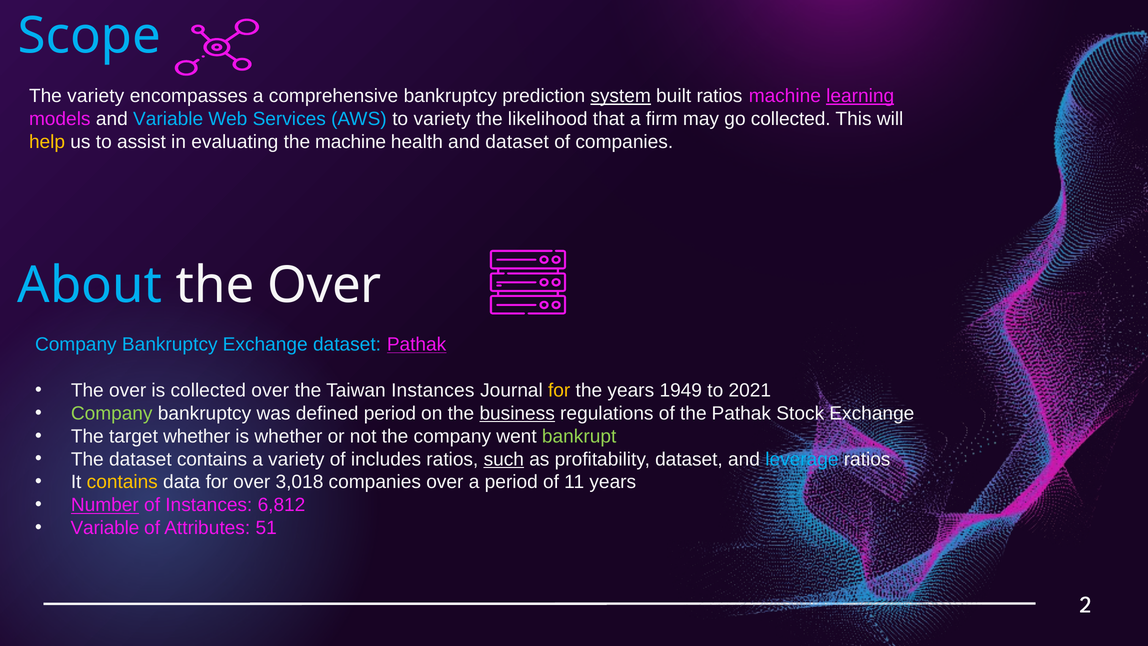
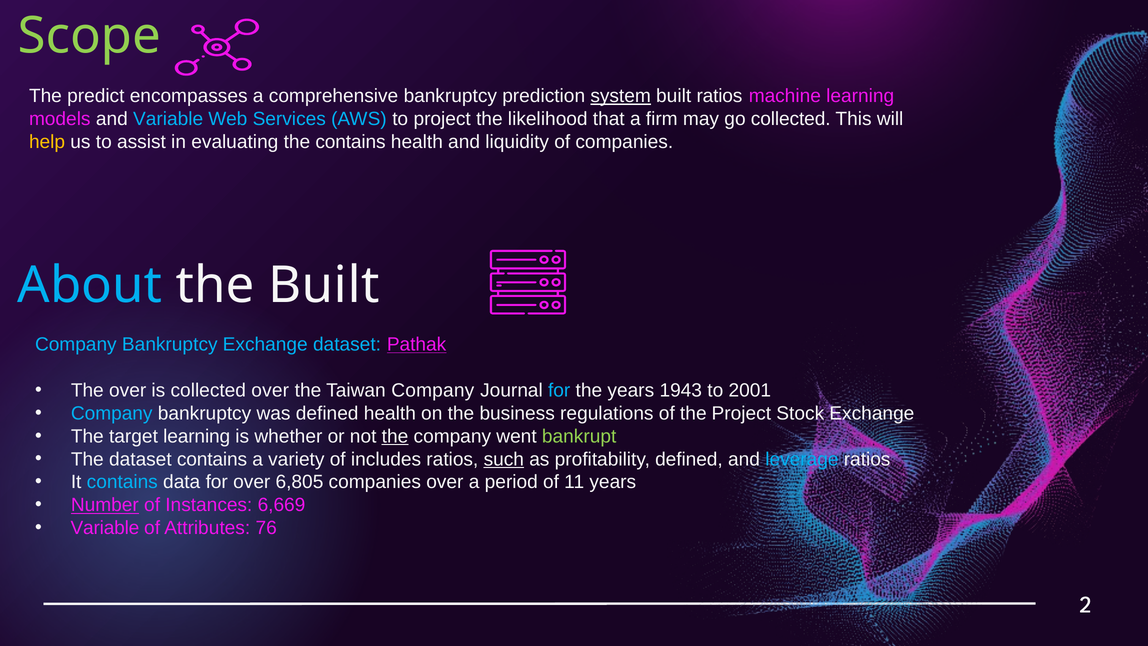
Scope colour: light blue -> light green (89, 36)
The variety: variety -> predict (96, 96)
learning underline: present -> none (860, 96)
to variety: variety -> project (442, 119)
the machine: machine -> contains (351, 142)
and dataset: dataset -> liquidity (517, 142)
Over: Over -> Built (324, 285)
Taiwan Instances: Instances -> Company (433, 390)
for colour: yellow -> light blue (559, 390)
1949: 1949 -> 1943 (681, 390)
2021: 2021 -> 2001 (750, 390)
Company colour: light green -> light blue (112, 413)
defined period: period -> health (390, 413)
business underline: present -> none (517, 413)
the Pathak: Pathak -> Project (741, 413)
target whether: whether -> learning (197, 436)
the underline: none -> present (395, 436)
profitability dataset: dataset -> defined (689, 459)
contains colour: yellow -> light blue (122, 482)
3,018: 3,018 -> 6,805 (299, 482)
6,812: 6,812 -> 6,669 (281, 505)
51: 51 -> 76 (266, 528)
